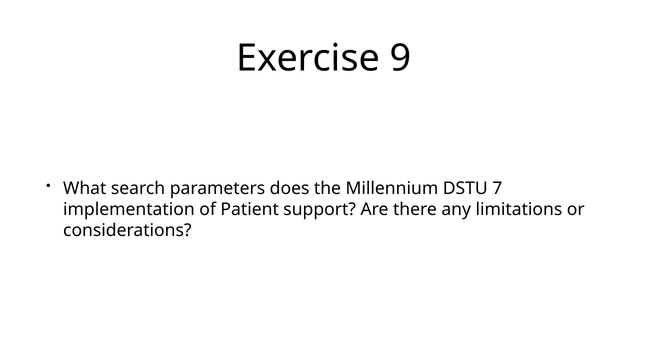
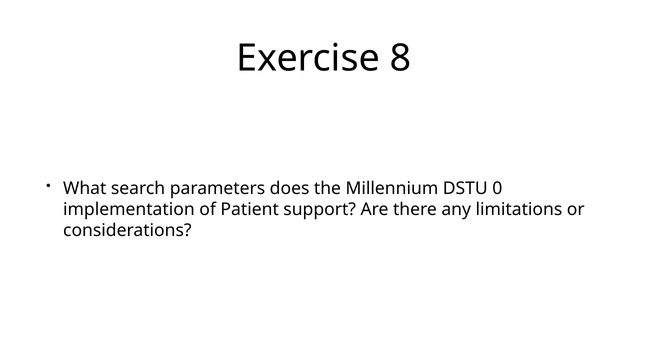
9: 9 -> 8 (401, 58)
7: 7 -> 0 (497, 189)
